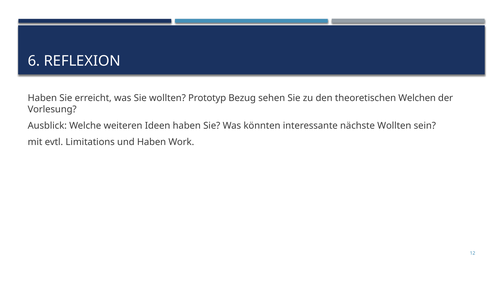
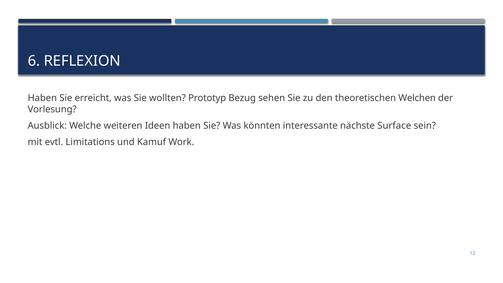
nächste Wollten: Wollten -> Surface (394, 126)
und Haben: Haben -> Kamuf (152, 142)
